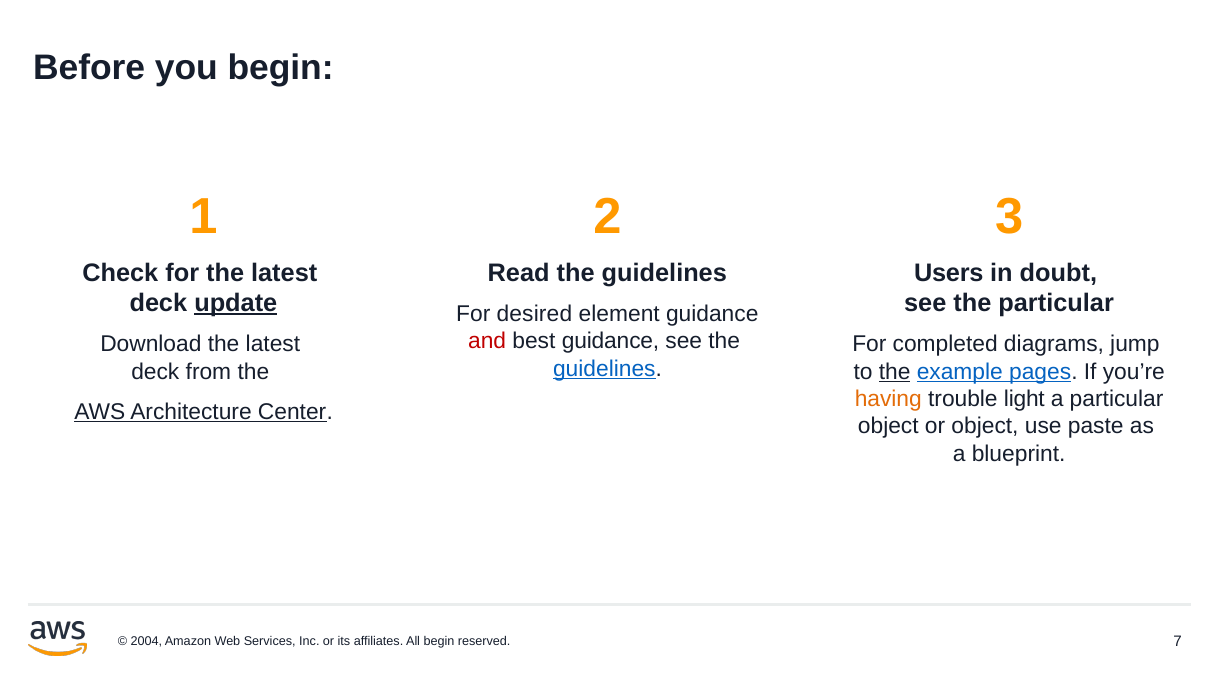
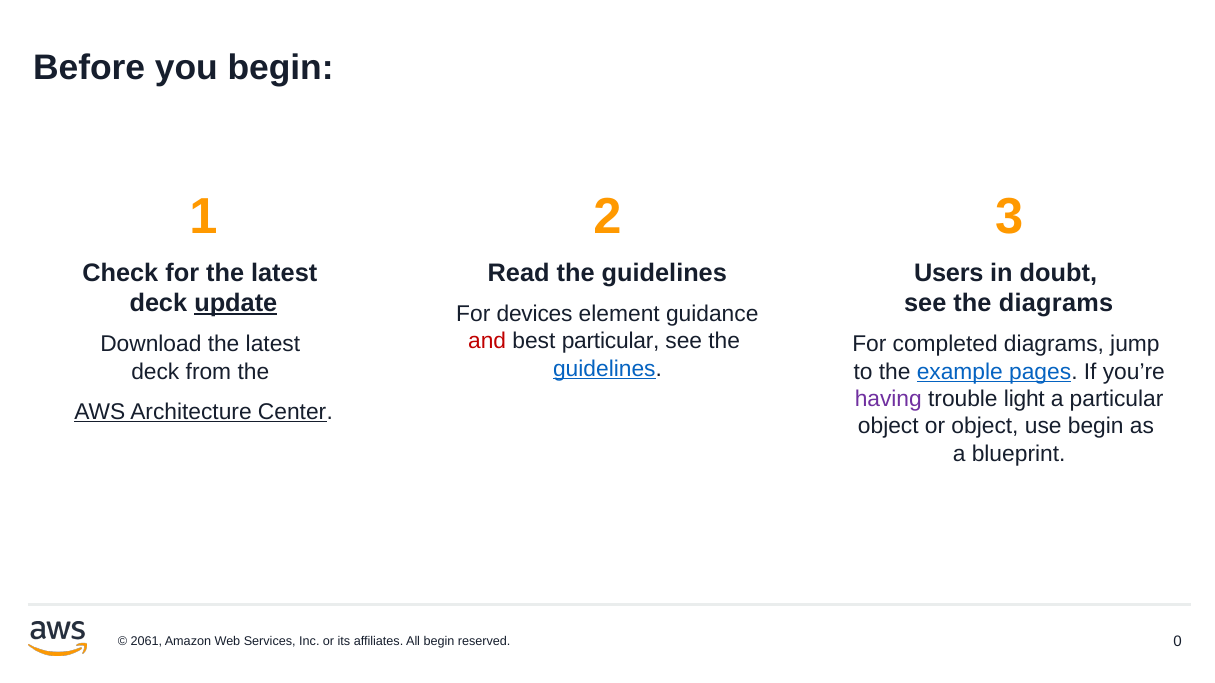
the particular: particular -> diagrams (1056, 303)
desired: desired -> devices (535, 314)
best guidance: guidance -> particular (611, 342)
the underline: present -> none (895, 372)
having colour: orange -> purple (888, 399)
use paste: paste -> begin (1096, 427)
2004: 2004 -> 2061 (146, 642)
7: 7 -> 0 (1178, 642)
